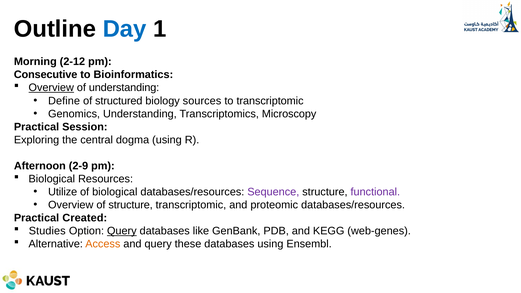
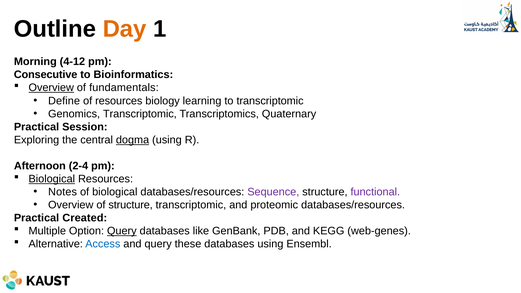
Day colour: blue -> orange (125, 29)
2-12: 2-12 -> 4-12 (72, 62)
of understanding: understanding -> fundamentals (124, 88)
of structured: structured -> resources (119, 101)
sources: sources -> learning (202, 101)
Genomics Understanding: Understanding -> Transcriptomic (140, 114)
Microscopy: Microscopy -> Quaternary (289, 114)
dogma underline: none -> present (133, 140)
2-9: 2-9 -> 2-4 (78, 166)
Biological underline: none -> present (52, 179)
Utilize: Utilize -> Notes (63, 192)
Studies: Studies -> Multiple (47, 231)
Access colour: orange -> blue (103, 244)
